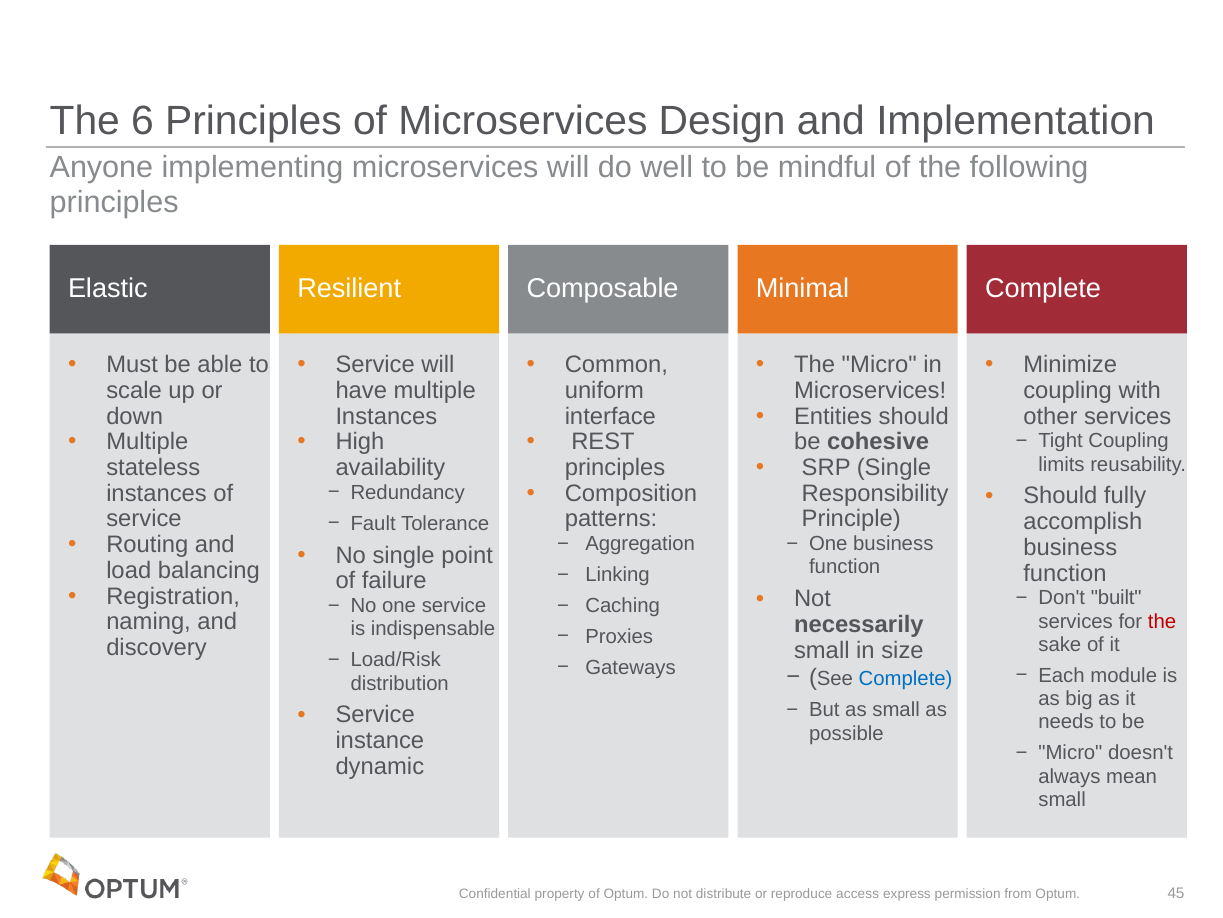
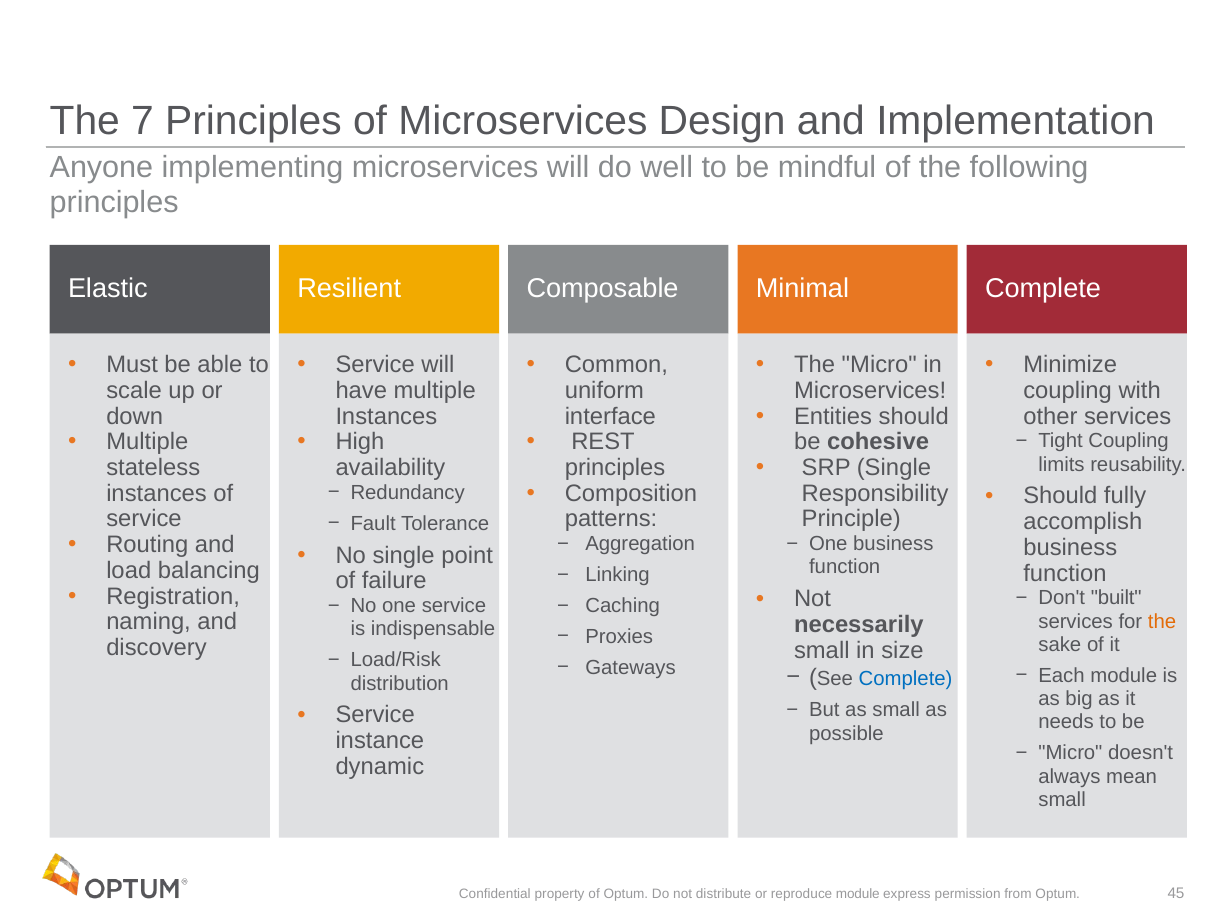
6: 6 -> 7 (143, 121)
the colour: red -> orange (1162, 621)
reproduce access: access -> module (858, 893)
